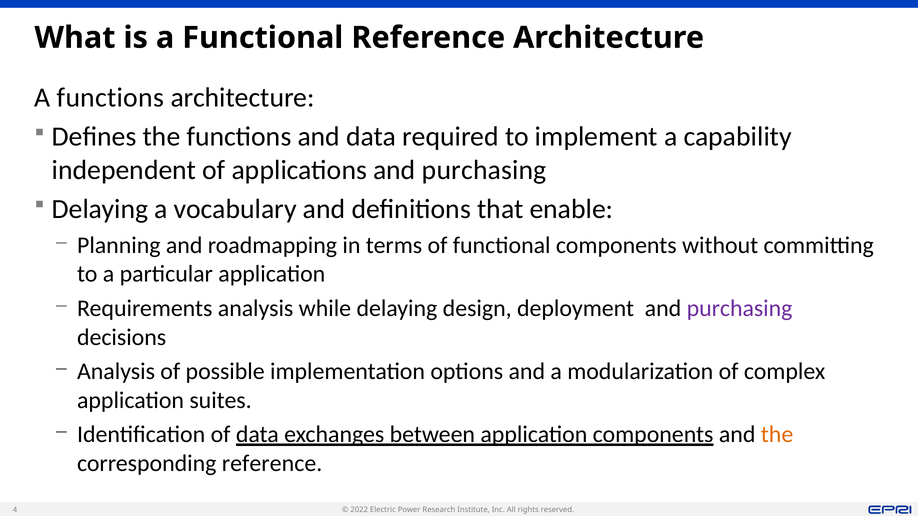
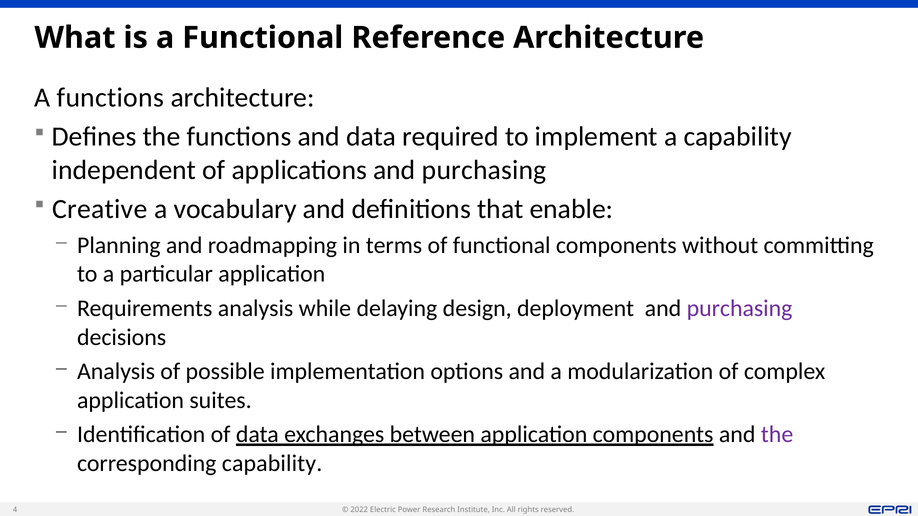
Delaying: Delaying -> Creative (100, 209)
the colour: orange -> purple (777, 435)
corresponding reference: reference -> capability (272, 464)
